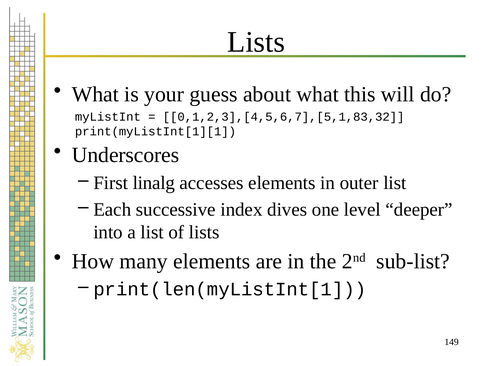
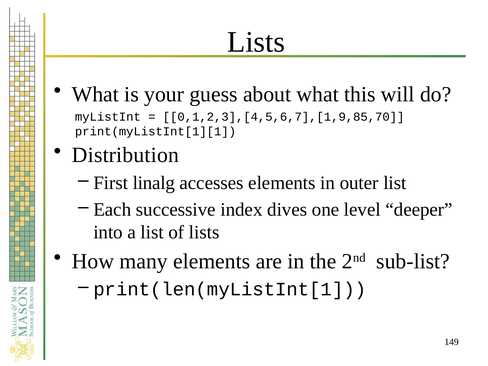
0,1,2,3],[4,5,6,7],[5,1,83,32: 0,1,2,3],[4,5,6,7],[5,1,83,32 -> 0,1,2,3],[4,5,6,7],[1,9,85,70 (284, 117)
Underscores: Underscores -> Distribution (125, 155)
